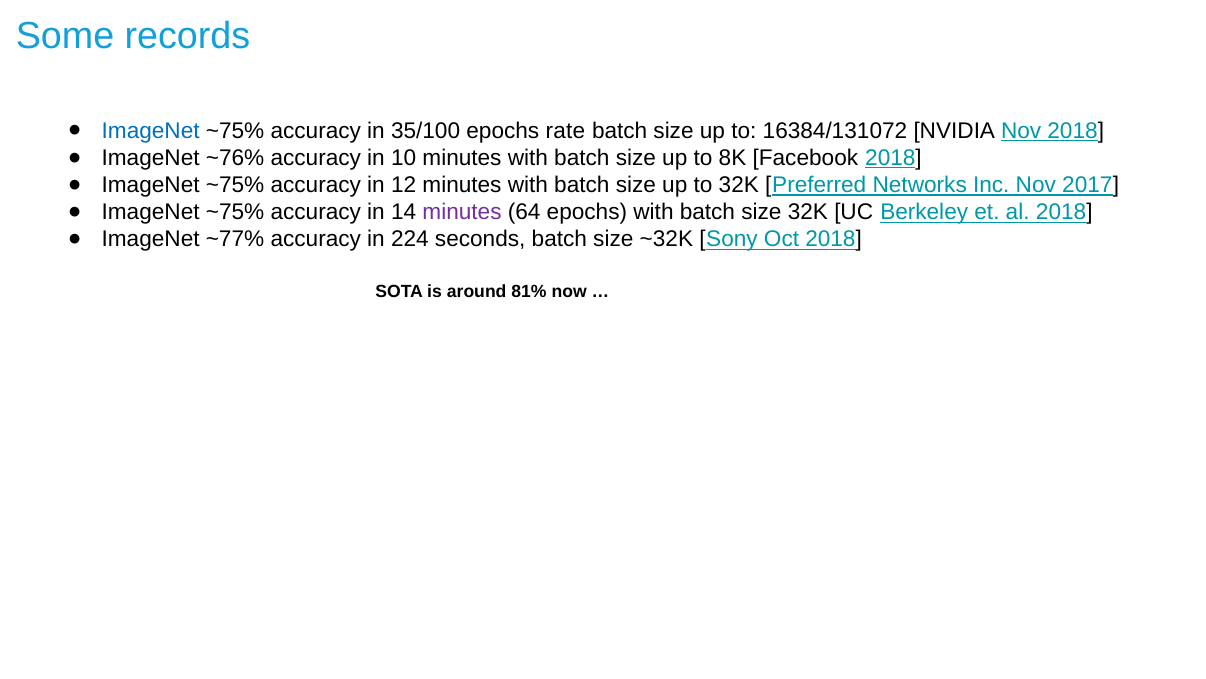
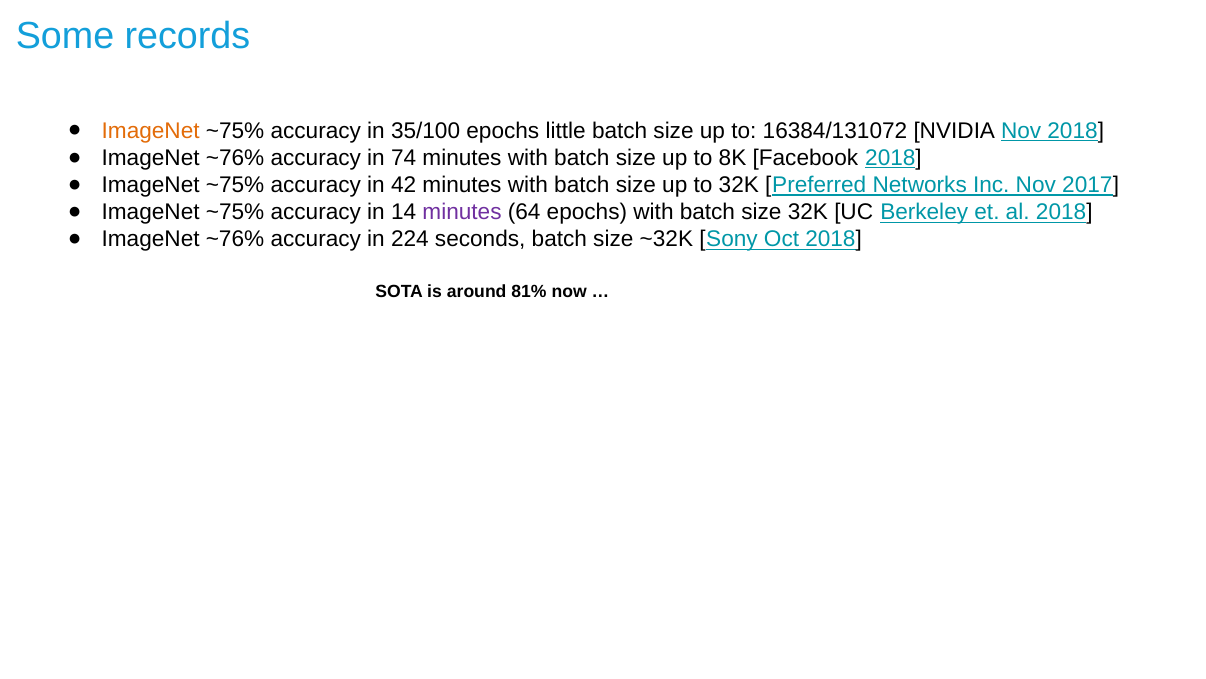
ImageNet colour: blue -> orange (151, 131)
rate: rate -> little (566, 131)
10: 10 -> 74 (404, 158)
12: 12 -> 42 (404, 185)
~77%: ~77% -> ~76% (235, 239)
